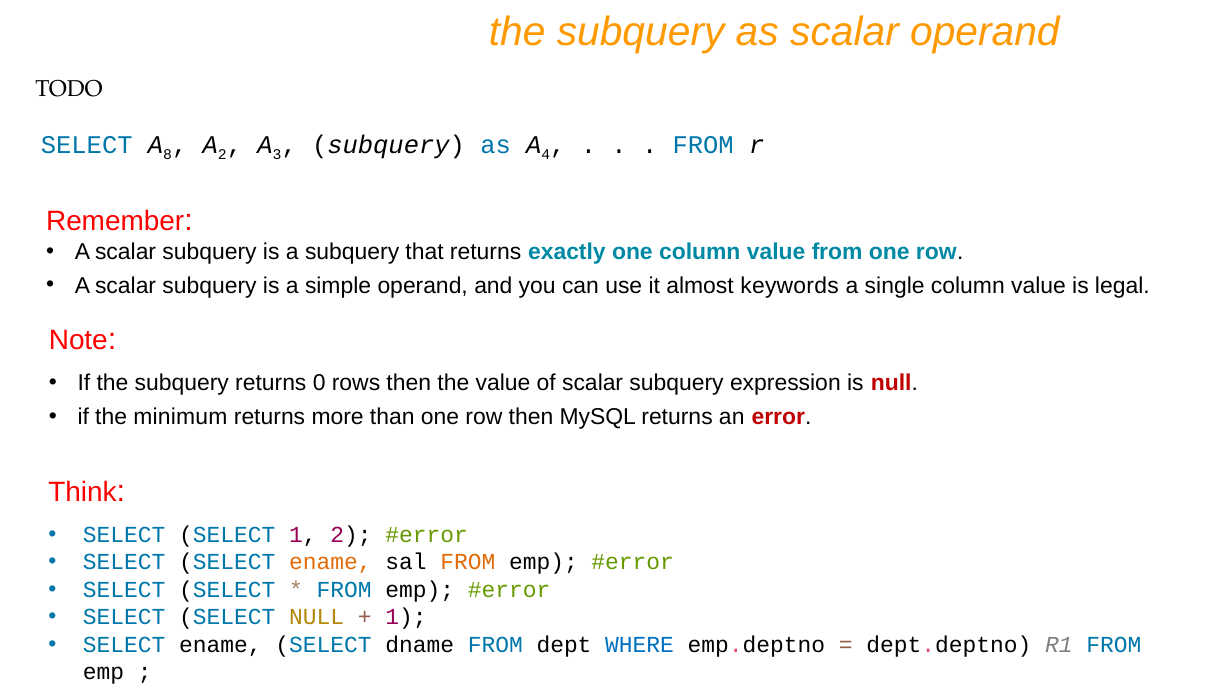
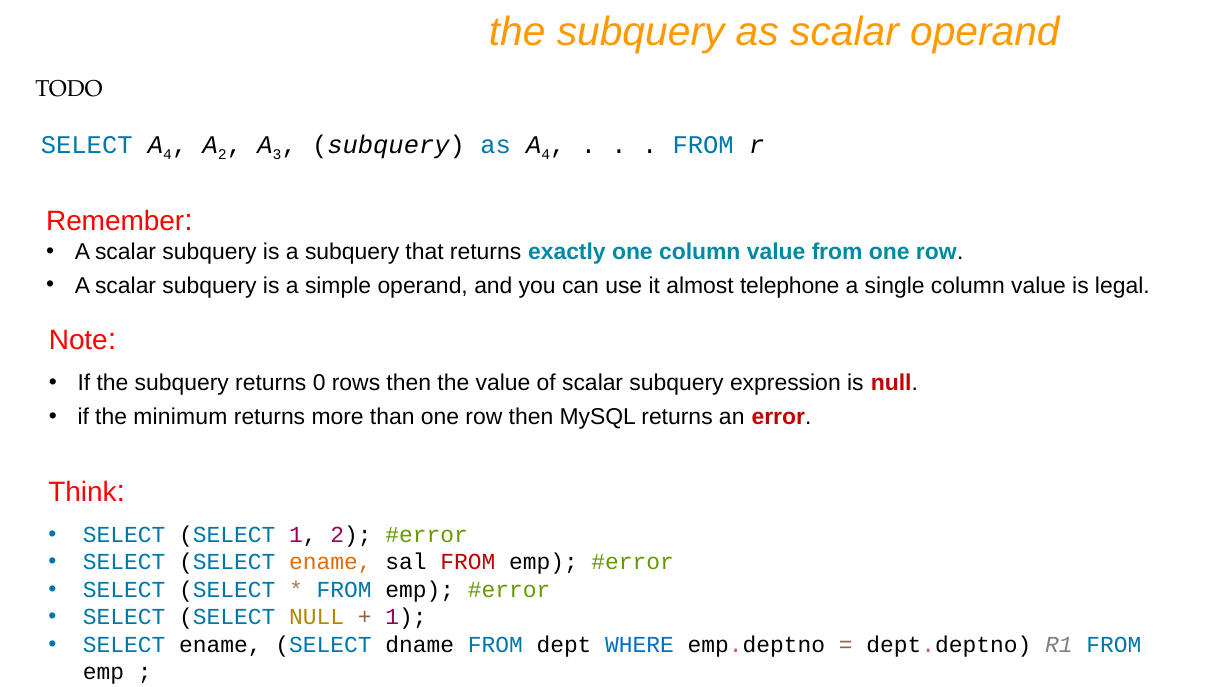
SELECT A 8: 8 -> 4 (168, 155)
keywords: keywords -> telephone (790, 286)
FROM colour: orange -> red (468, 563)
